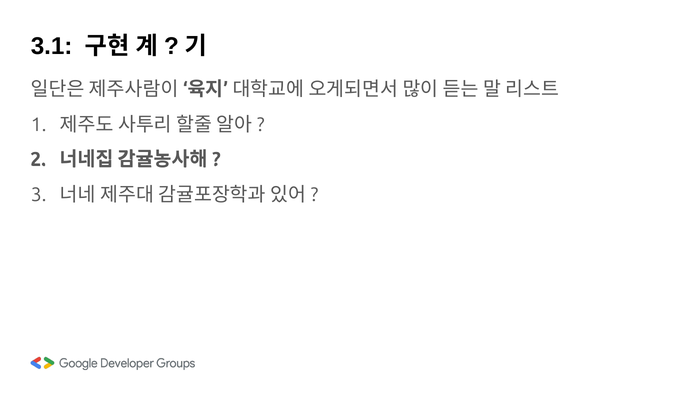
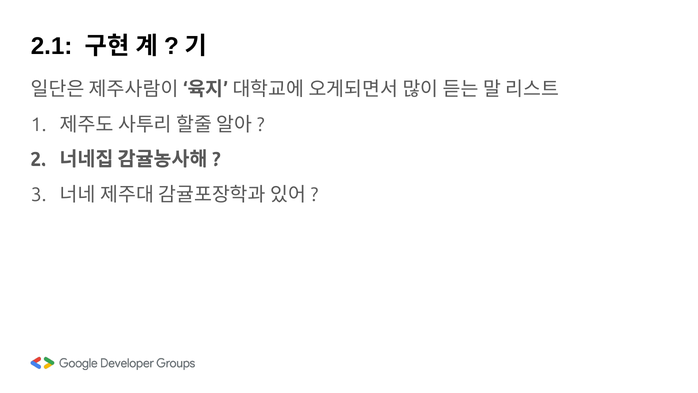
3.1: 3.1 -> 2.1 (52, 46)
